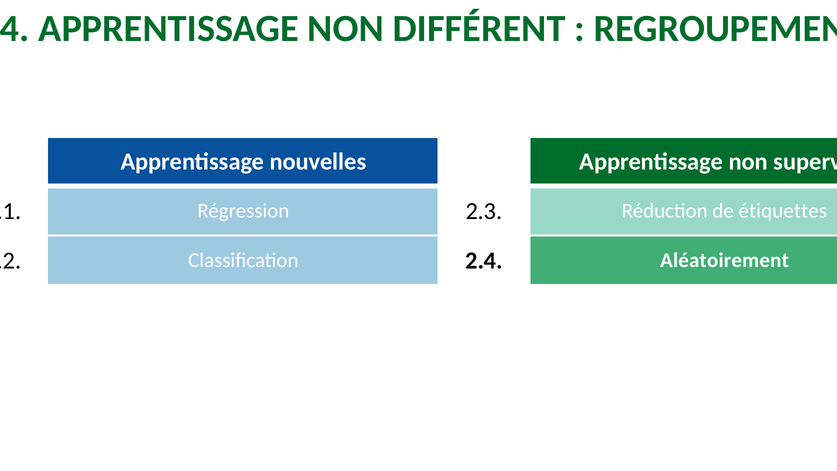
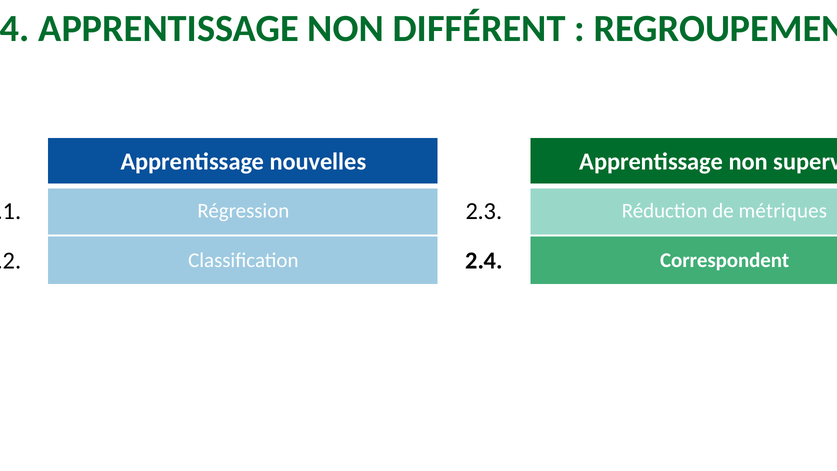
étiquettes: étiquettes -> métriques (783, 211)
Aléatoirement: Aléatoirement -> Correspondent (725, 260)
